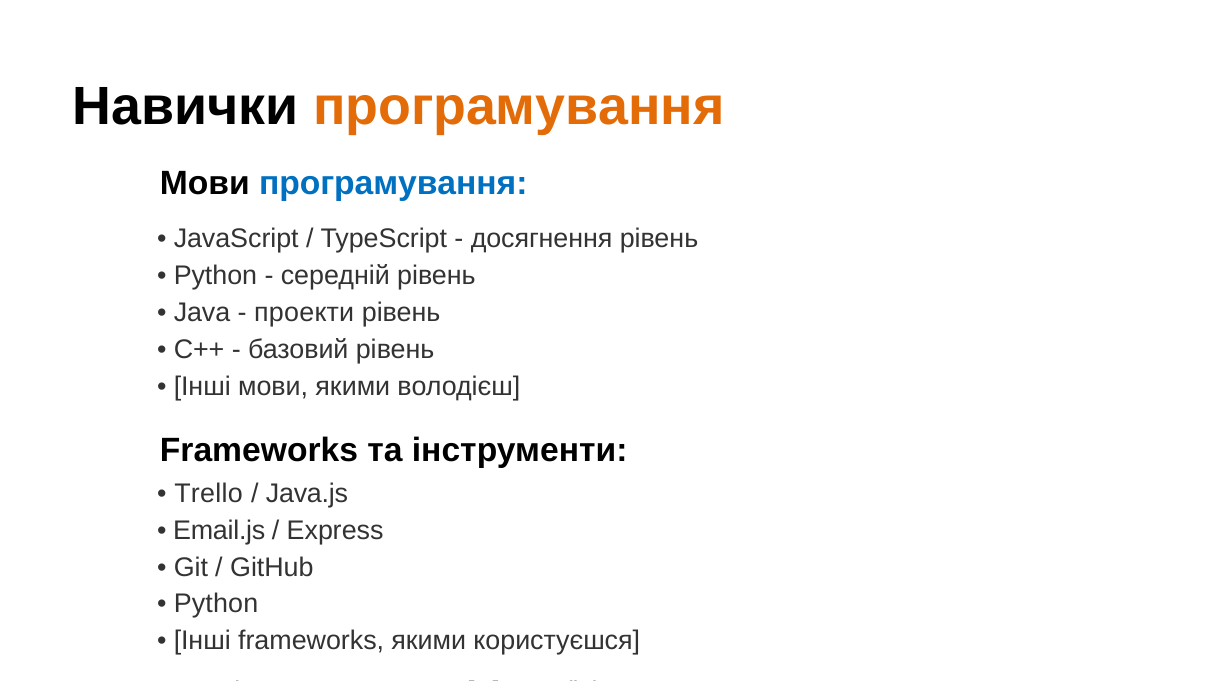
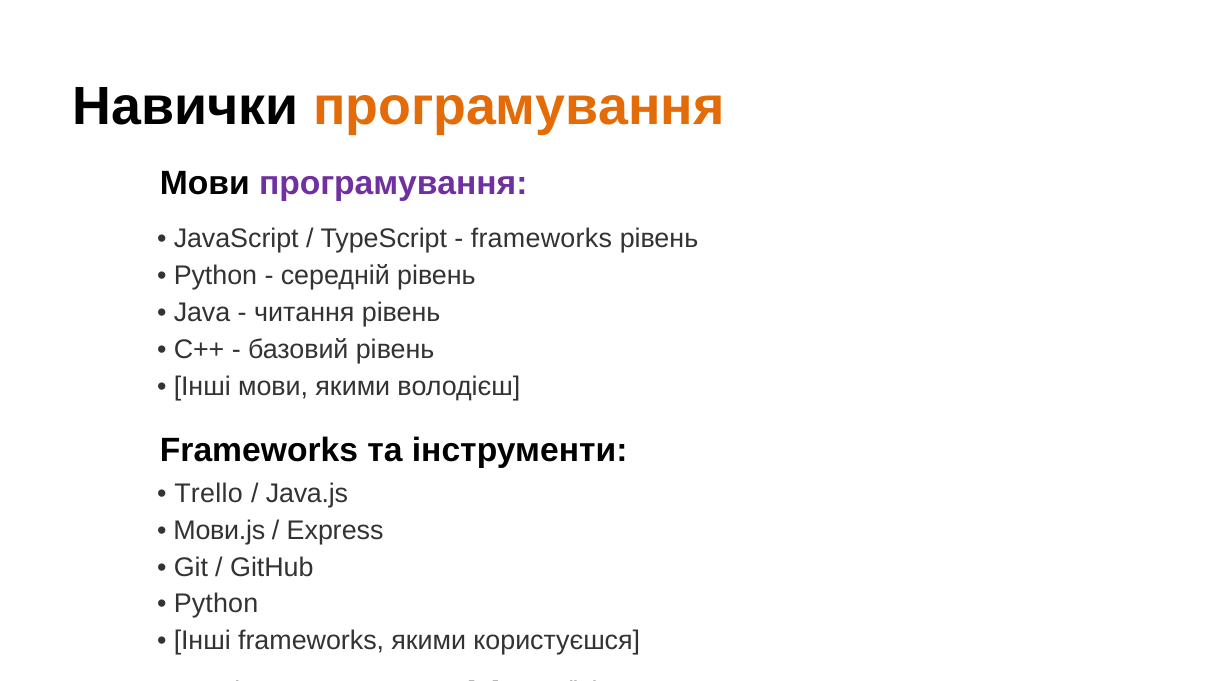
програмування colour: blue -> purple (393, 184)
досягнення: досягнення -> frameworks (541, 239)
проекти: проекти -> читання (304, 313)
Email.js: Email.js -> Мови.js (219, 530)
